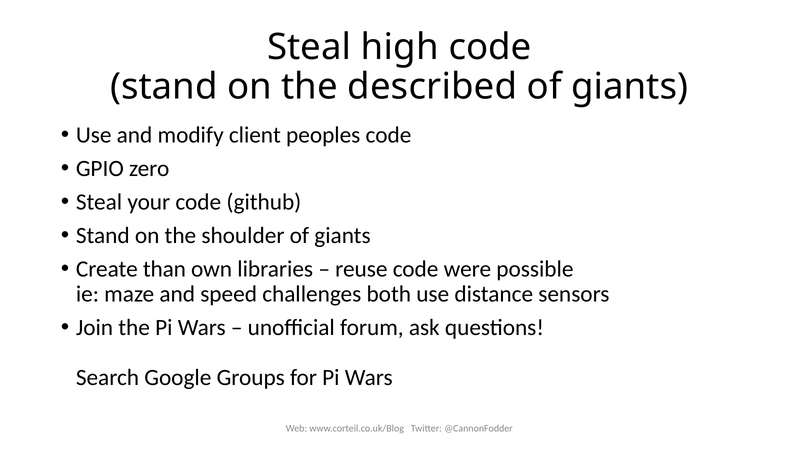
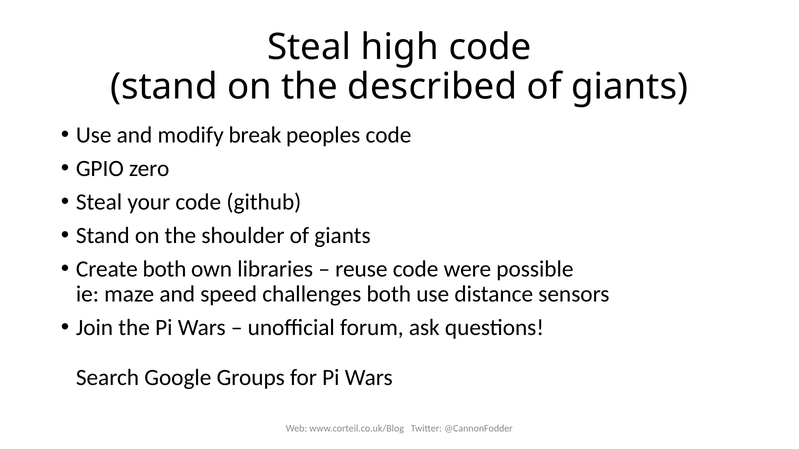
client: client -> break (255, 135)
Create than: than -> both (164, 269)
